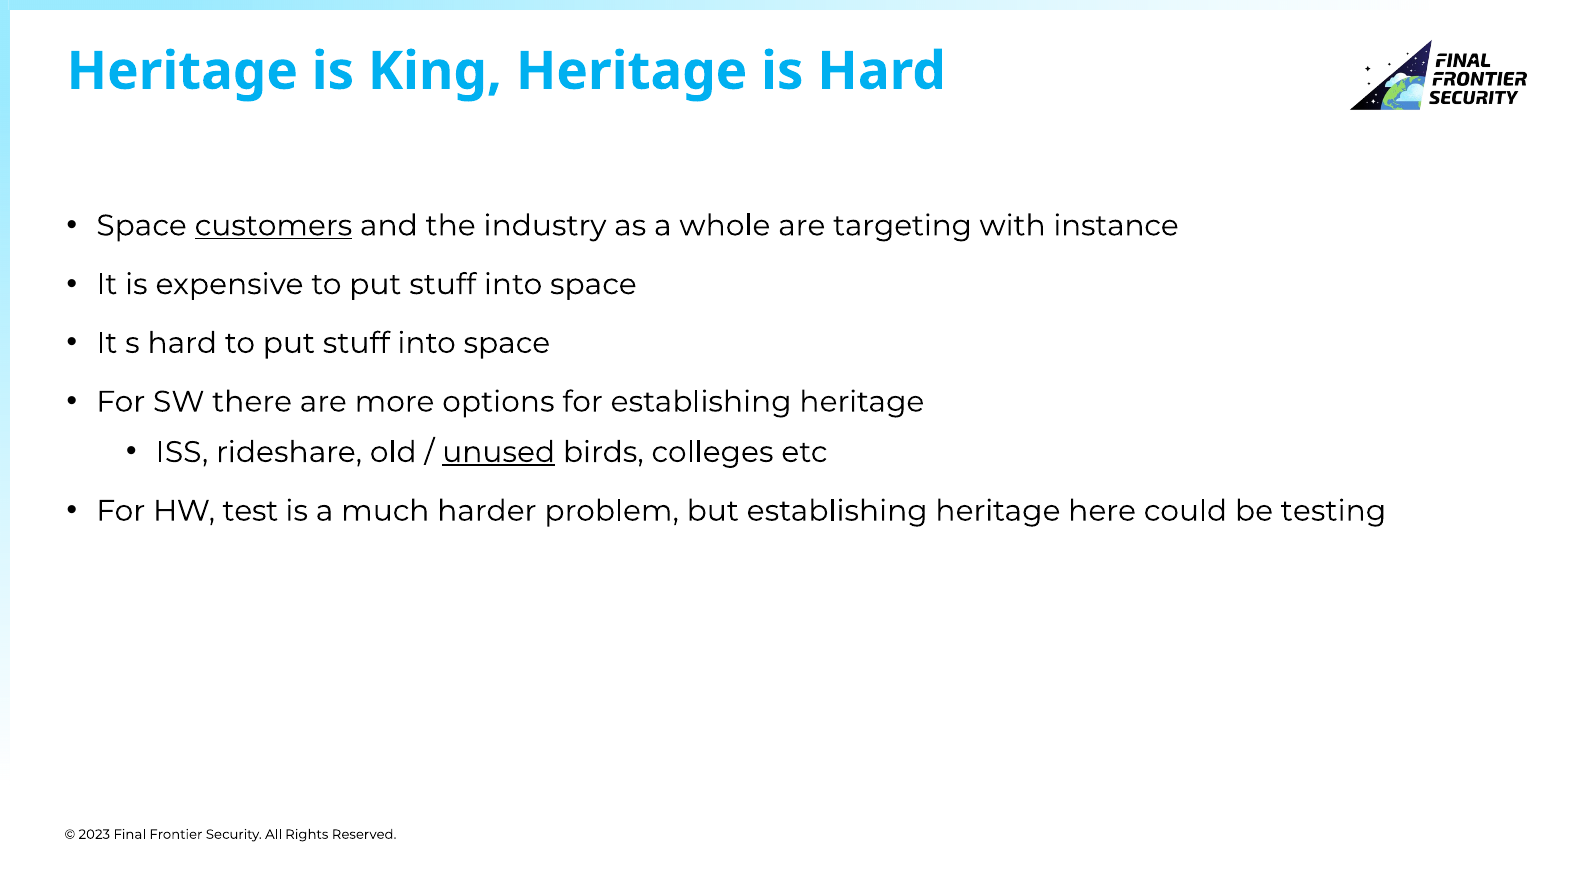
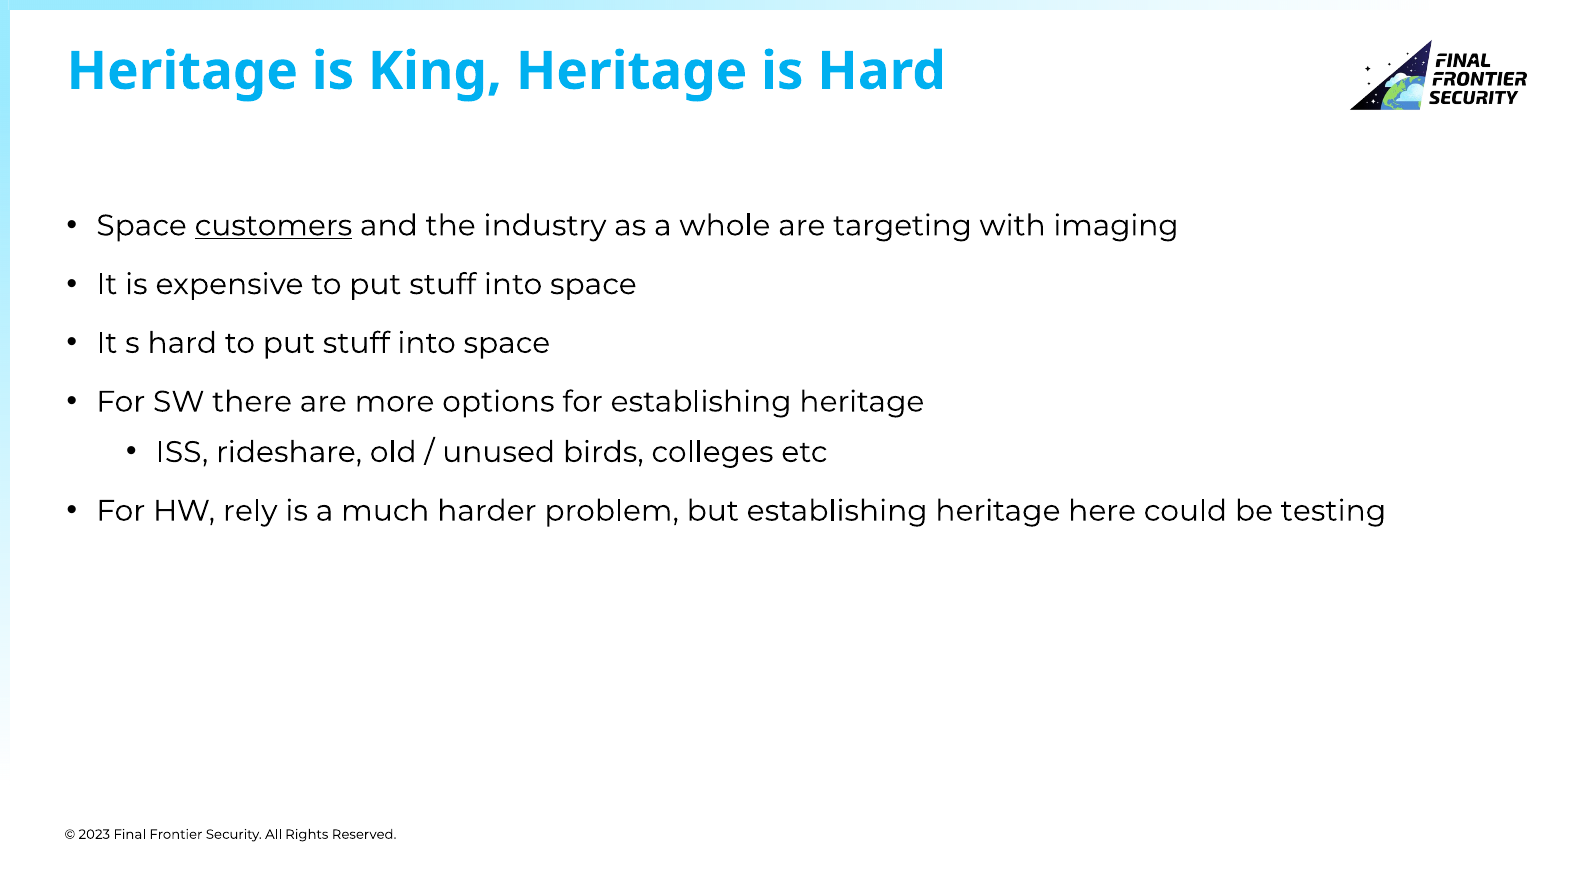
instance: instance -> imaging (1116, 226)
unused underline: present -> none (499, 452)
test: test -> rely (250, 511)
